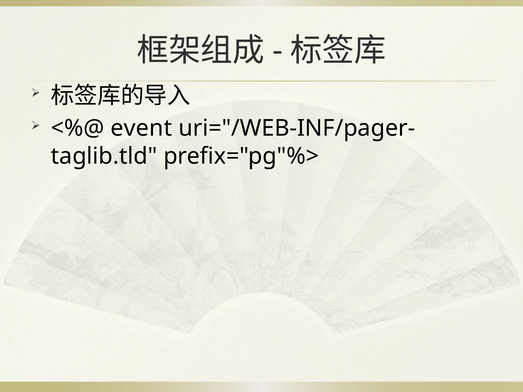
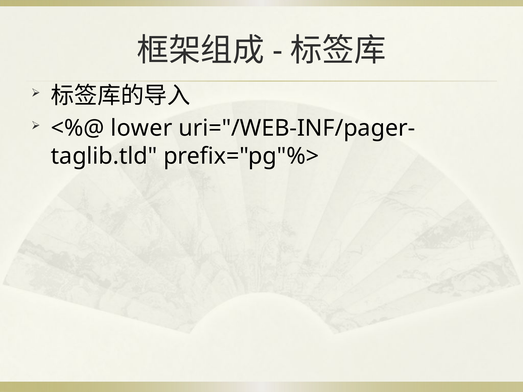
event: event -> lower (141, 128)
